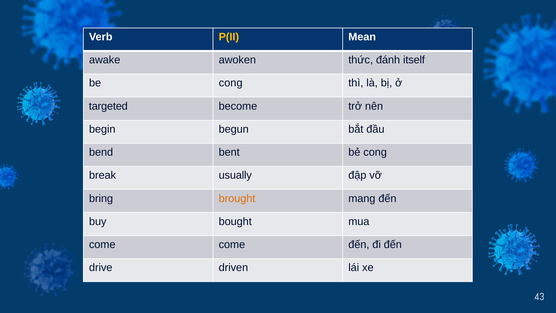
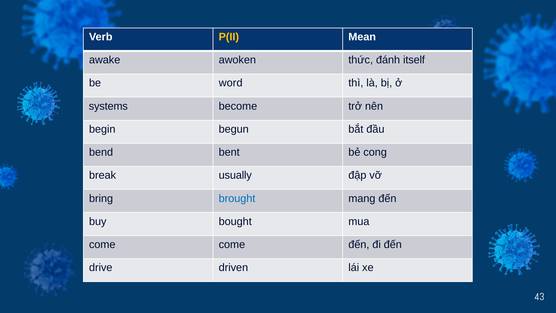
be cong: cong -> word (231, 83)
targeted: targeted -> systems (108, 106)
brought colour: orange -> blue (237, 198)
